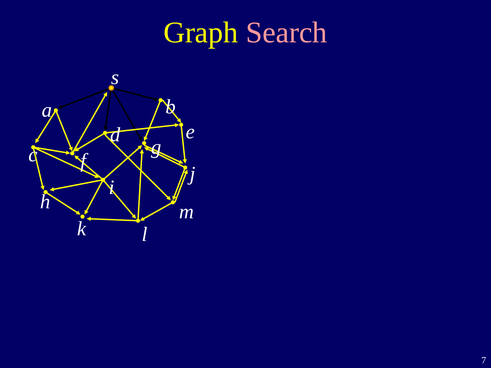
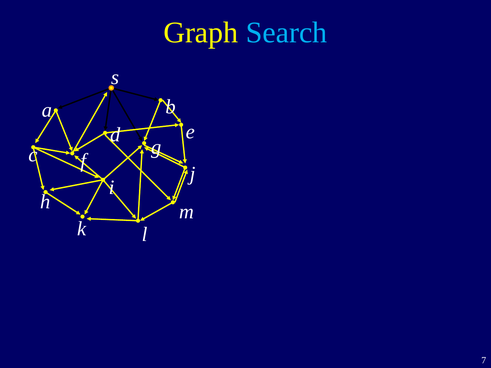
Search colour: pink -> light blue (287, 33)
